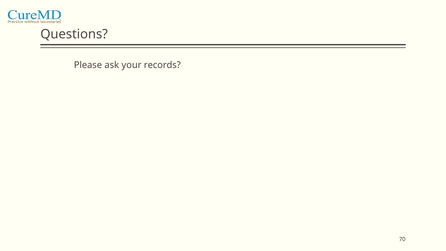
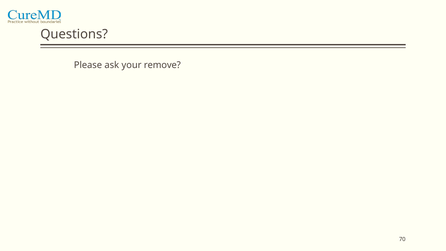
records: records -> remove (162, 65)
